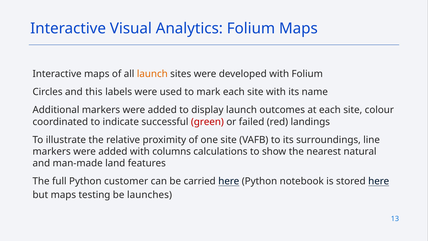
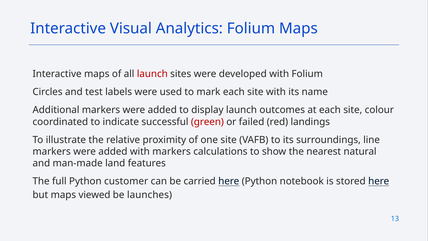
launch colour: orange -> red (152, 74)
this: this -> test (94, 92)
with columns: columns -> markers (172, 151)
testing: testing -> viewed (94, 195)
